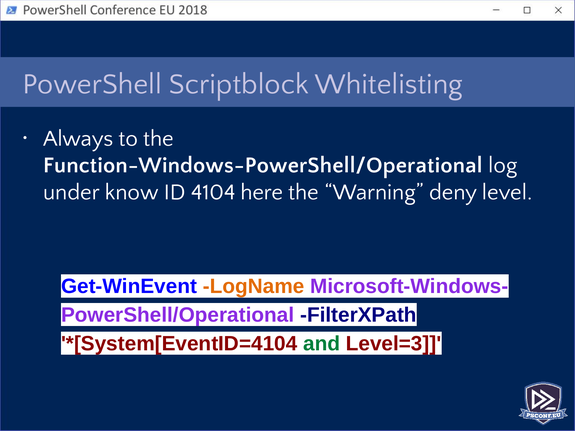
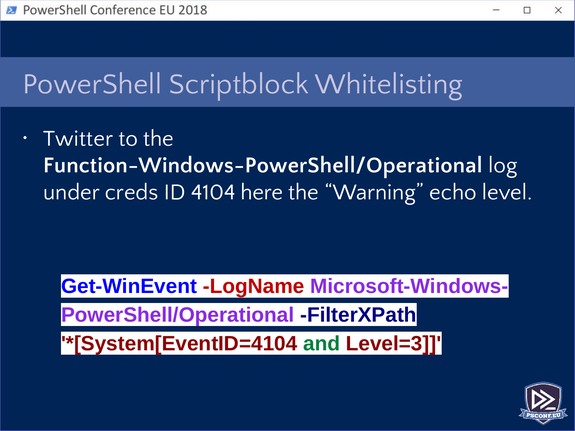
Always: Always -> Twitter (78, 138)
know: know -> creds (132, 192)
deny: deny -> echo (453, 192)
LogName colour: orange -> red (254, 286)
